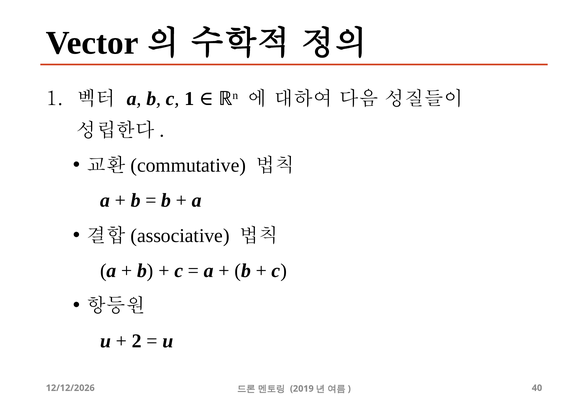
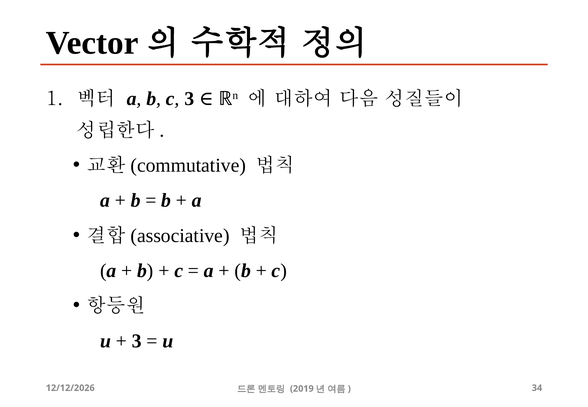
c 1: 1 -> 3 (189, 99)
2: 2 -> 3 (137, 341)
40: 40 -> 34 (537, 388)
